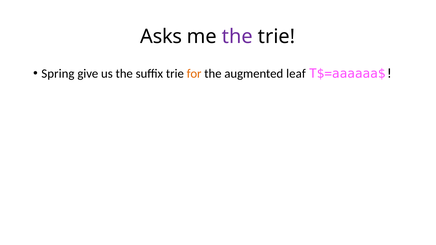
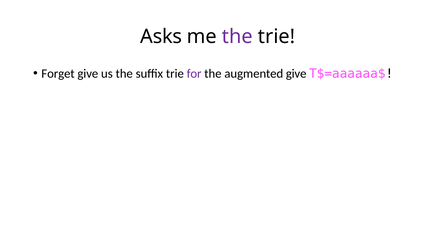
Spring: Spring -> Forget (58, 74)
for colour: orange -> purple (194, 74)
augmented leaf: leaf -> give (296, 74)
